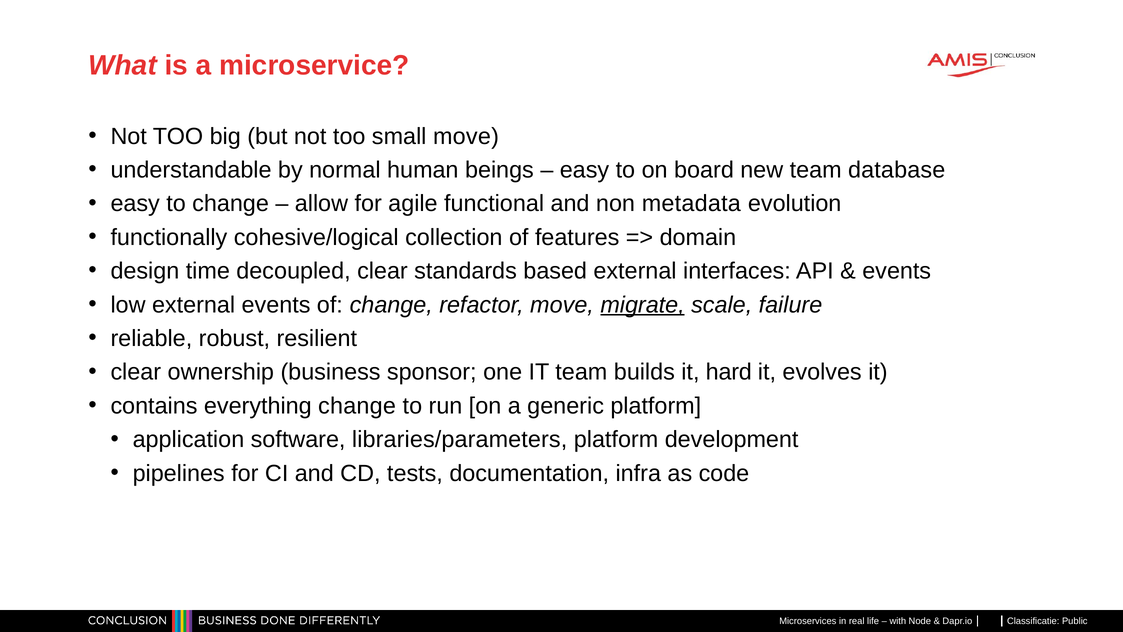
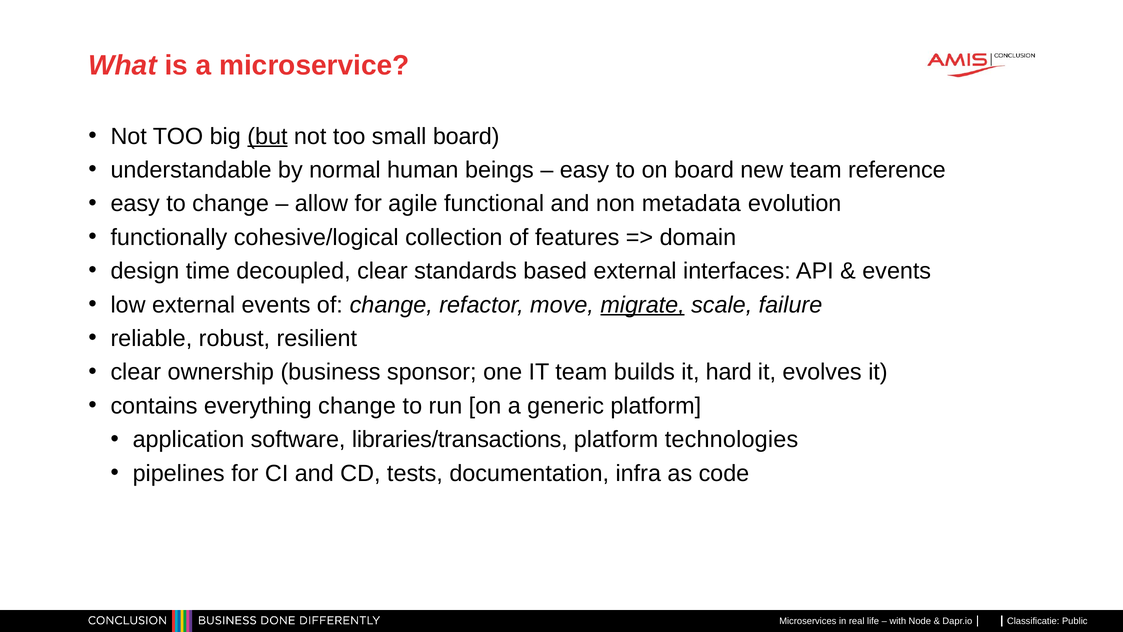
but underline: none -> present (267, 136)
small move: move -> board (466, 136)
database: database -> reference (897, 170)
libraries/parameters: libraries/parameters -> libraries/transactions (460, 439)
development: development -> technologies (731, 439)
